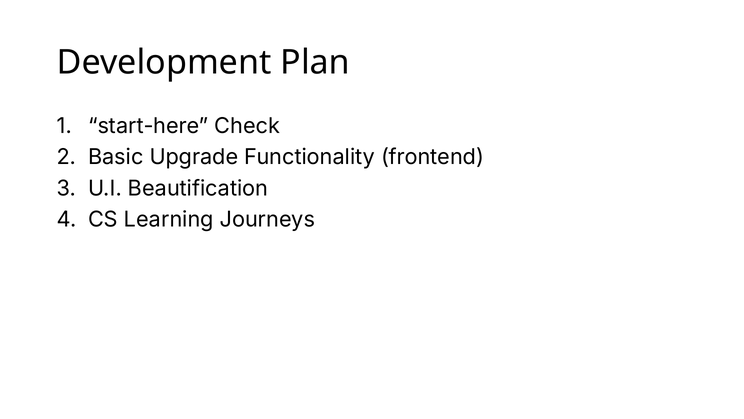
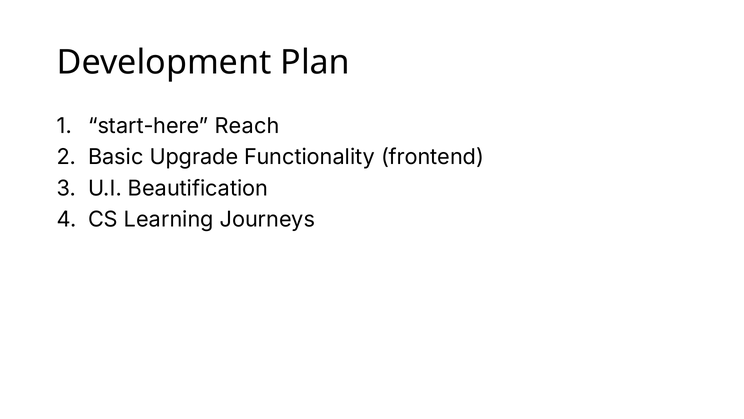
Check: Check -> Reach (247, 126)
